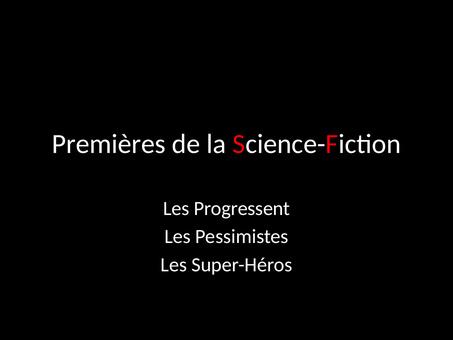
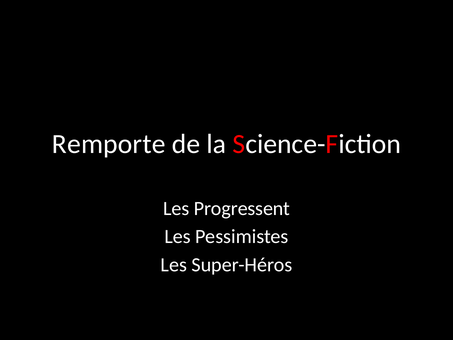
Premières: Premières -> Remporte (109, 144)
